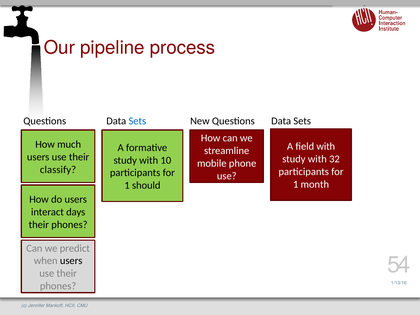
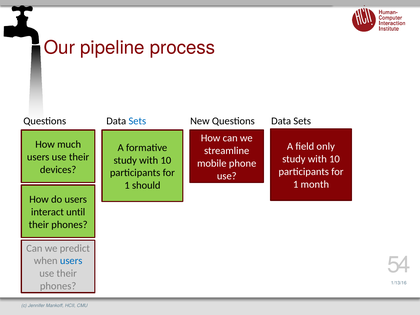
field with: with -> only (326, 146)
32: 32 -> 10 (334, 159)
classify: classify -> devices (58, 170)
days: days -> until (76, 212)
users colour: black -> blue (71, 261)
